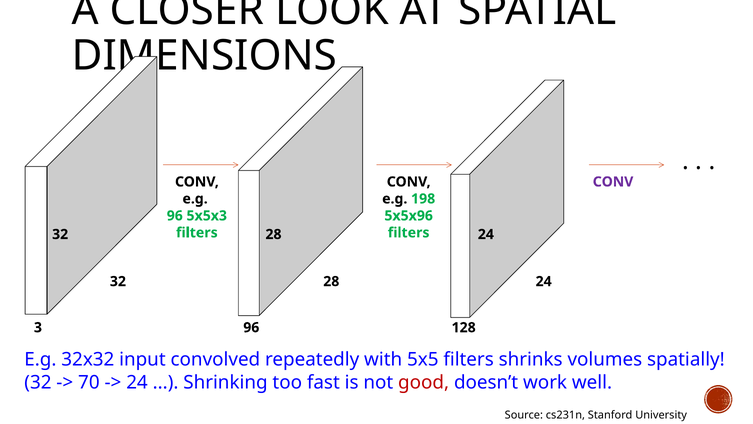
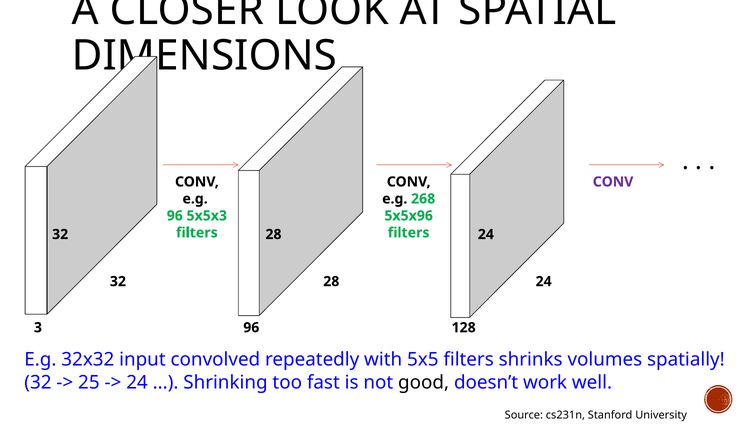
198: 198 -> 268 (423, 199)
70: 70 -> 25 (89, 382)
good colour: red -> black (424, 382)
